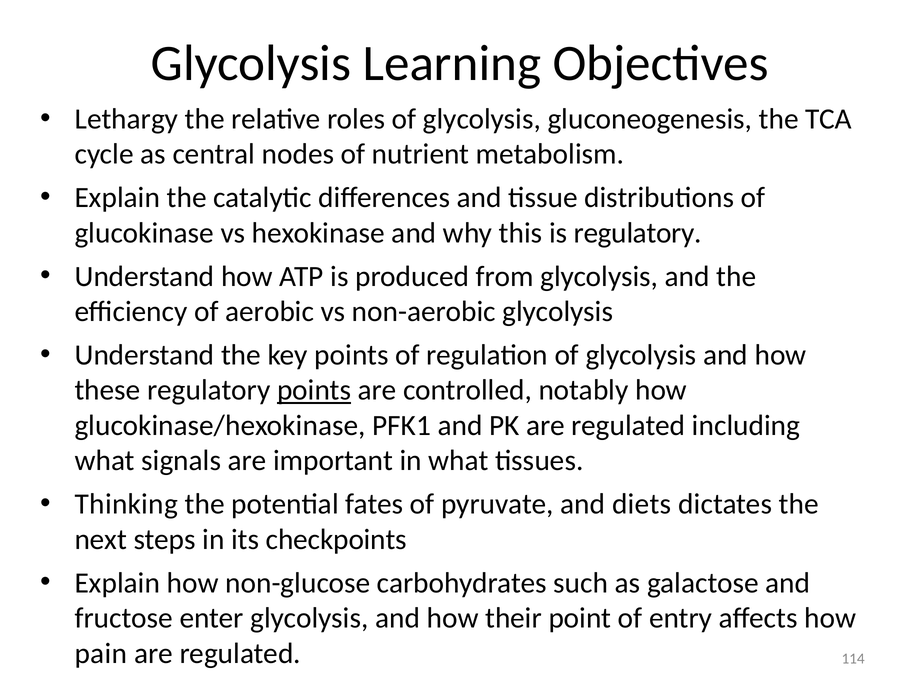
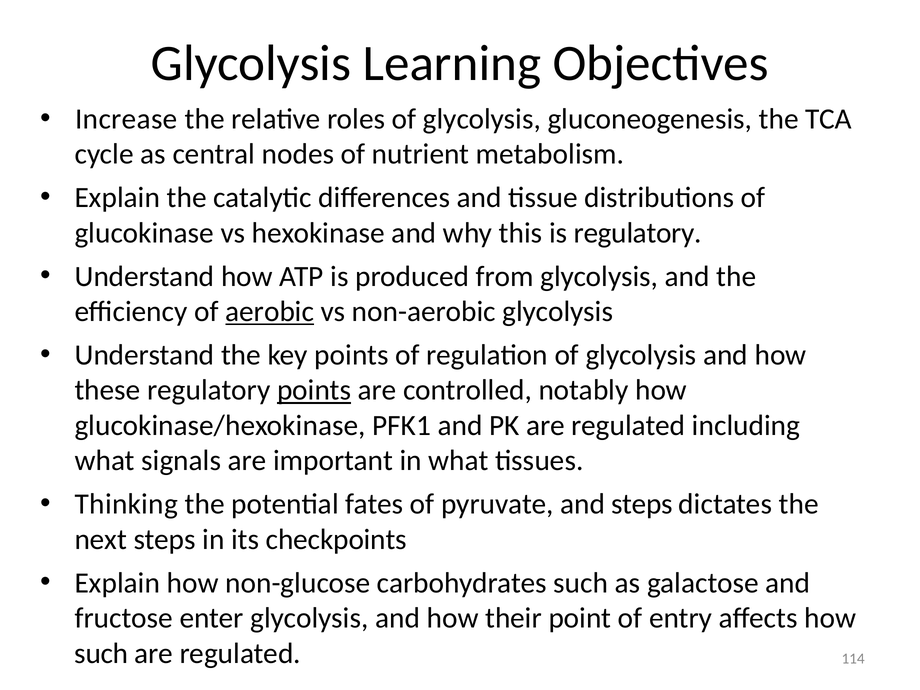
Lethargy: Lethargy -> Increase (126, 119)
aerobic underline: none -> present (270, 312)
and diets: diets -> steps (642, 504)
pain: pain -> such (101, 653)
